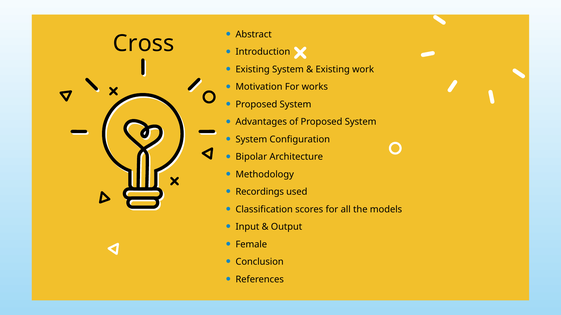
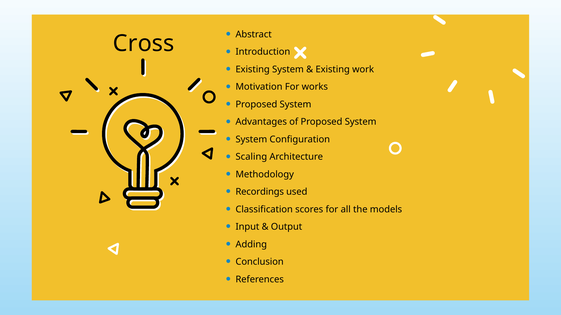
Bipolar: Bipolar -> Scaling (251, 157)
Female: Female -> Adding (251, 245)
